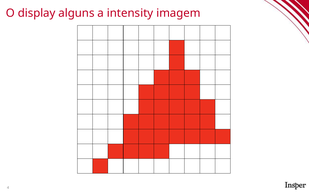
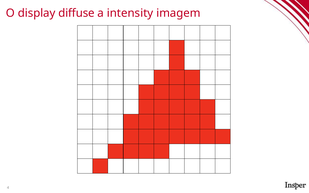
alguns: alguns -> diffuse (76, 13)
